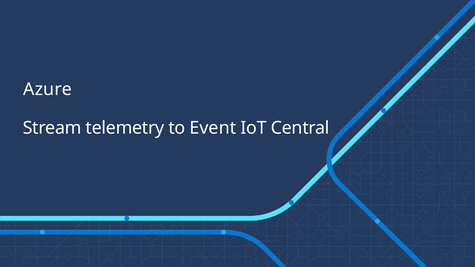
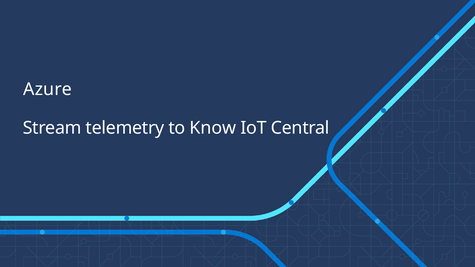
Event: Event -> Know (213, 128)
